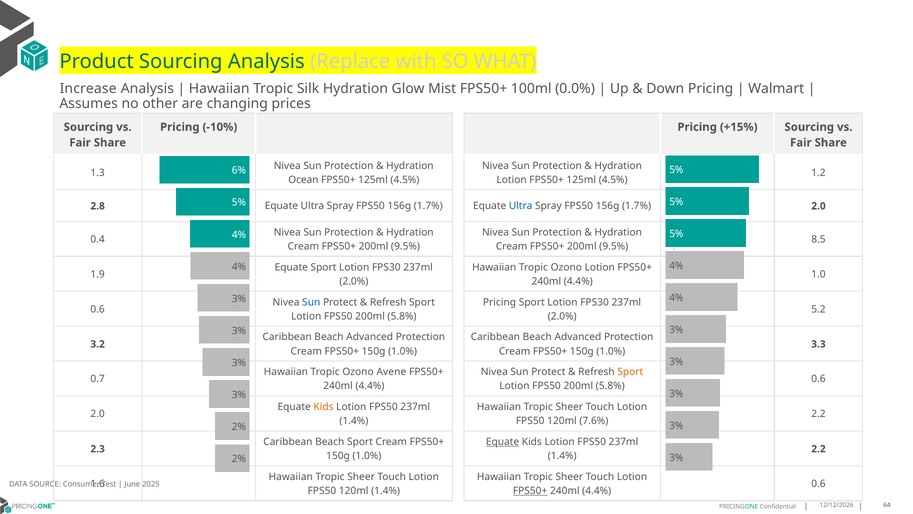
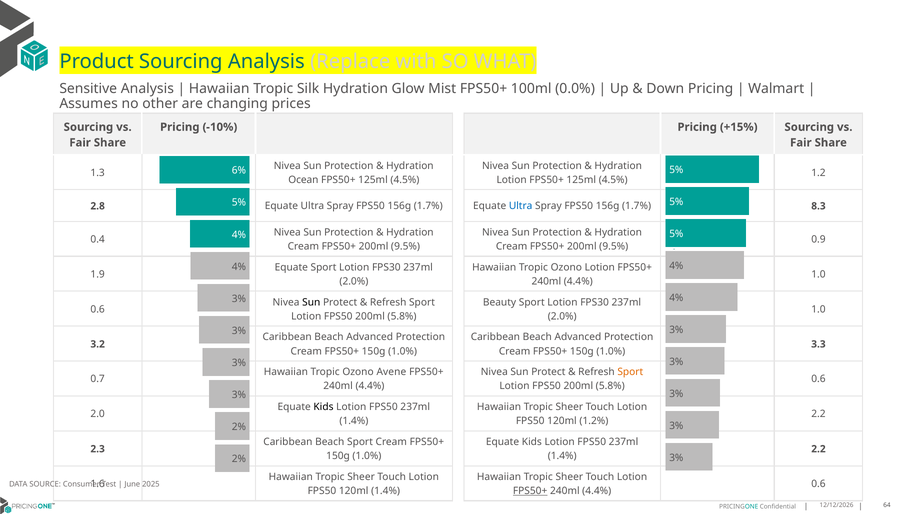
Increase: Increase -> Sensitive (88, 88)
1.7% 2.0: 2.0 -> 8.3 (818, 206)
8.5: 8.5 -> 0.9 (818, 239)
Sun colour: blue -> black (311, 302)
Pricing: Pricing -> Beauty (500, 302)
5.2: 5.2 -> 1.0 (818, 309)
Kids colour: orange -> black (323, 407)
7.6%: 7.6% -> 1.2% (594, 421)
Equate underline: present -> none (503, 442)
